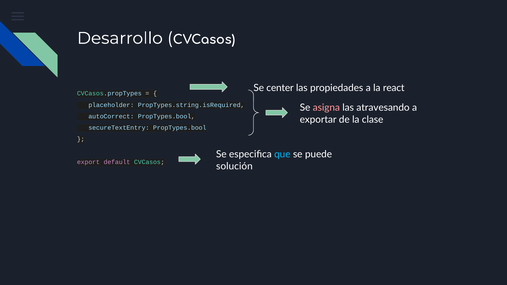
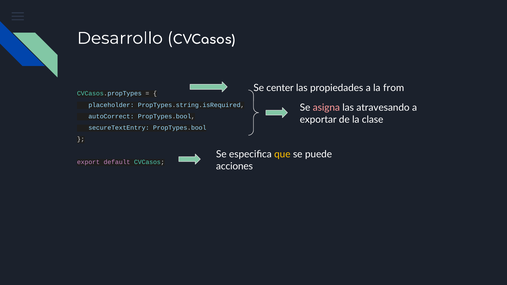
react: react -> from (394, 88)
que colour: light blue -> yellow (282, 154)
solución: solución -> acciones (234, 166)
